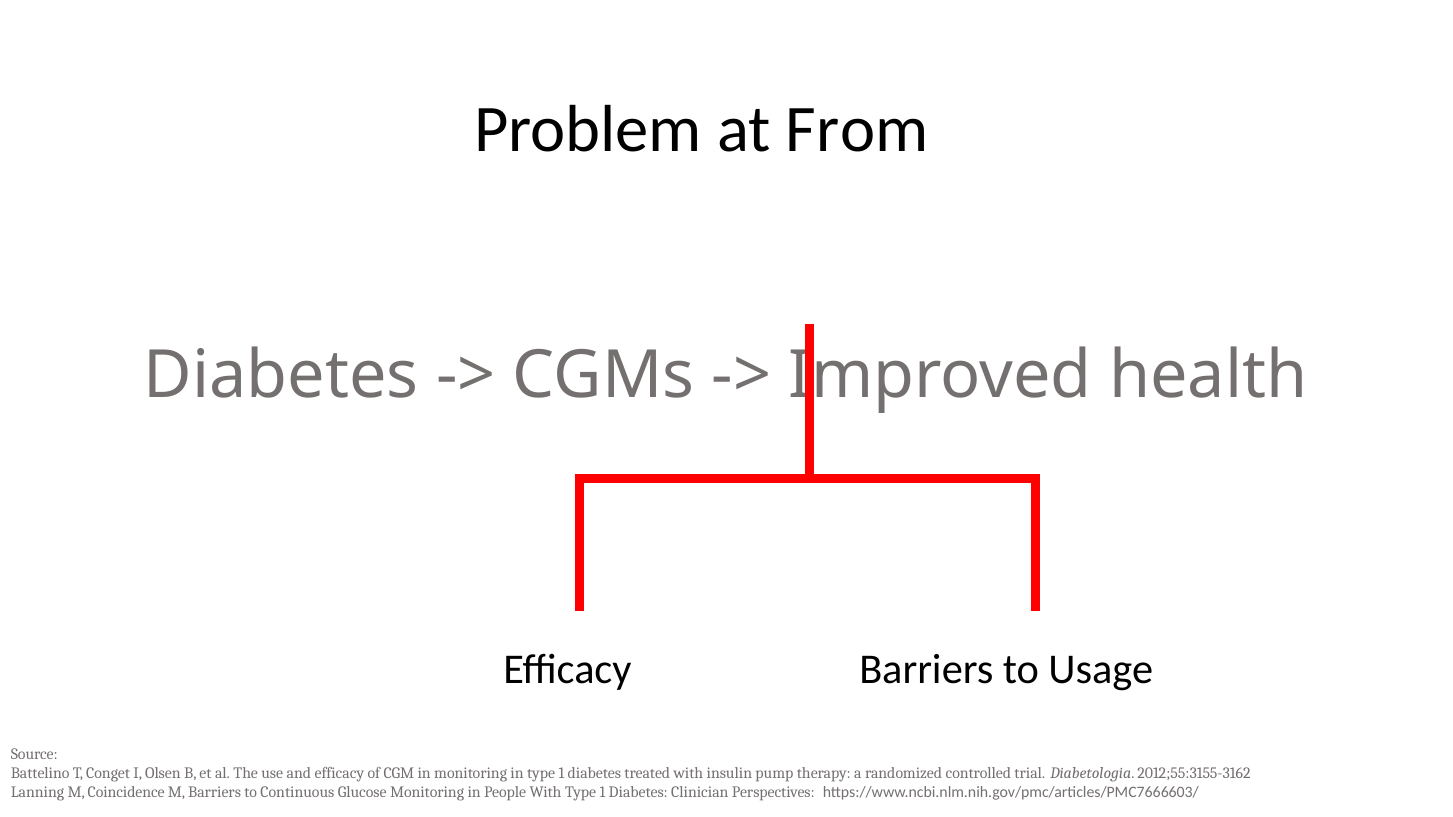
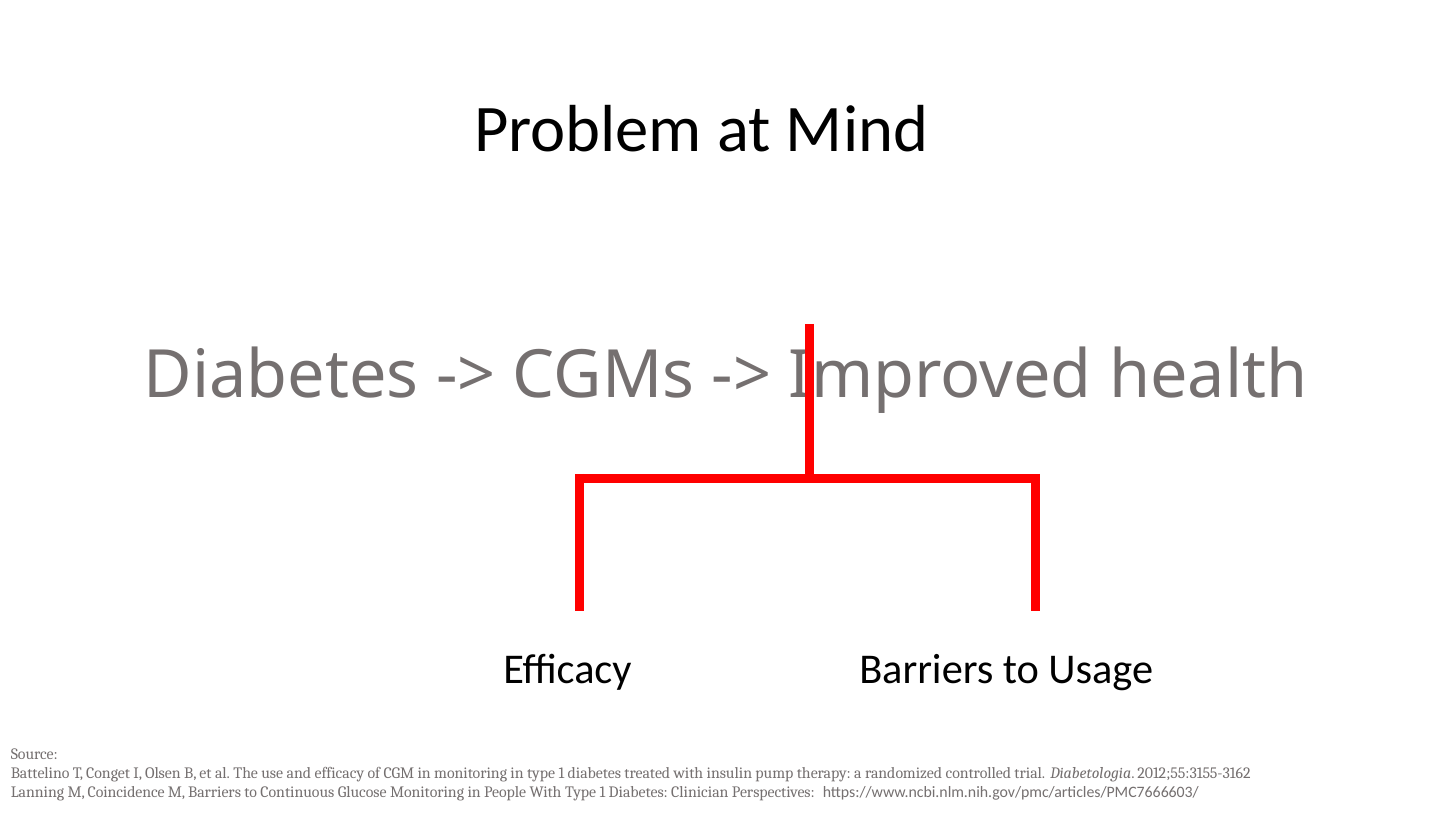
From: From -> Mind (857, 129)
